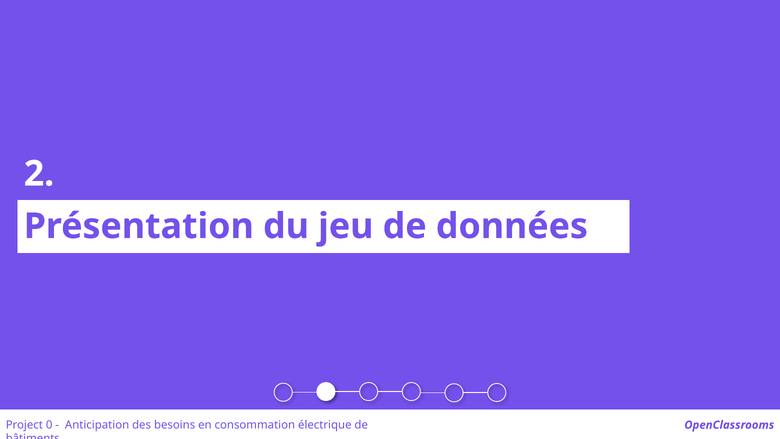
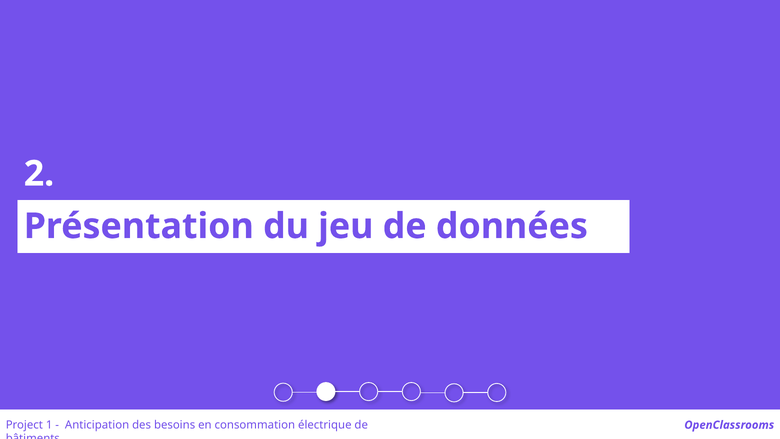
0: 0 -> 1 (49, 425)
